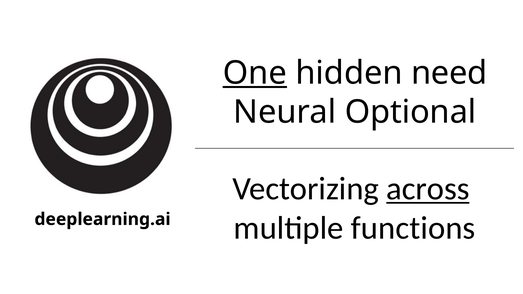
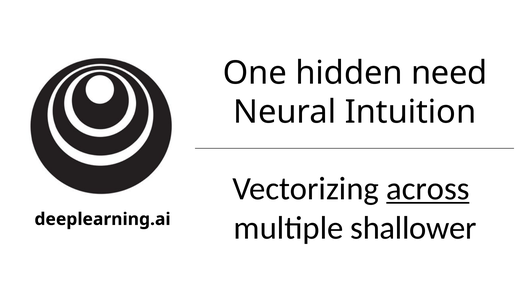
One underline: present -> none (255, 73)
Optional: Optional -> Intuition (411, 112)
functions: functions -> shallower (413, 228)
